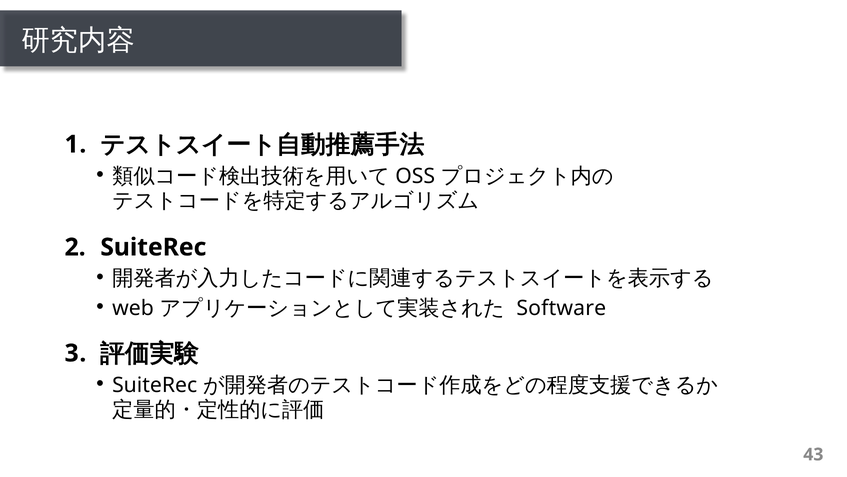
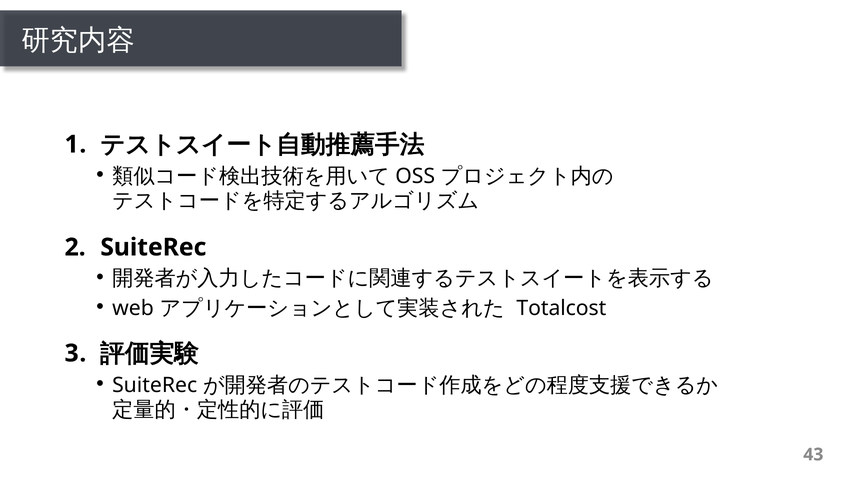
Software: Software -> Totalcost (561, 308)
